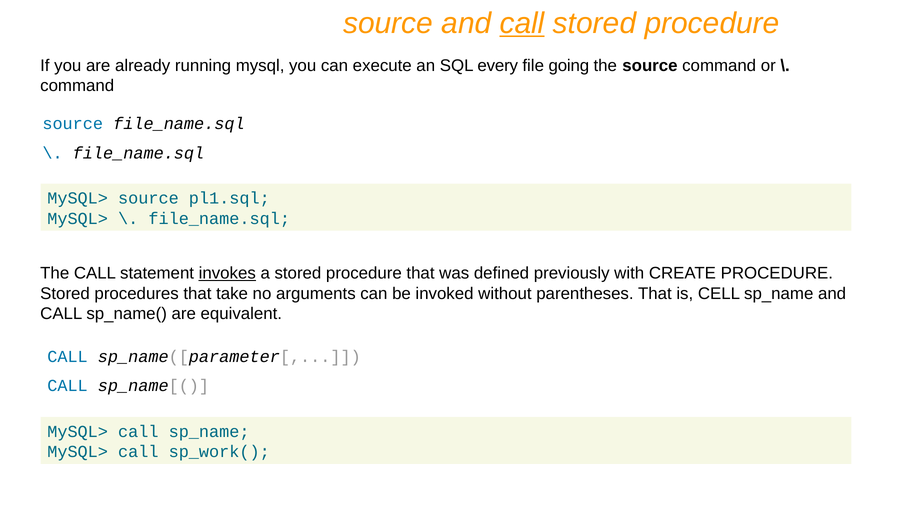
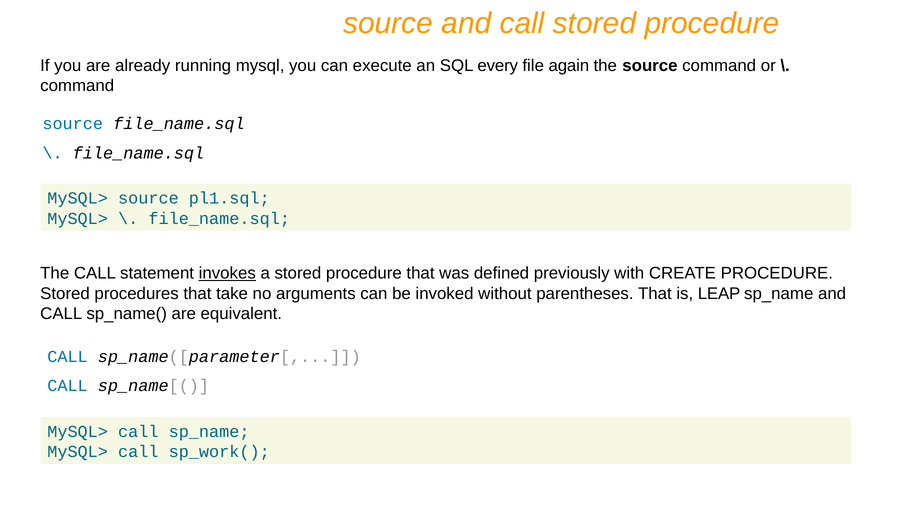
call underline: present -> none (522, 23)
going: going -> again (569, 66)
CELL: CELL -> LEAP (719, 294)
